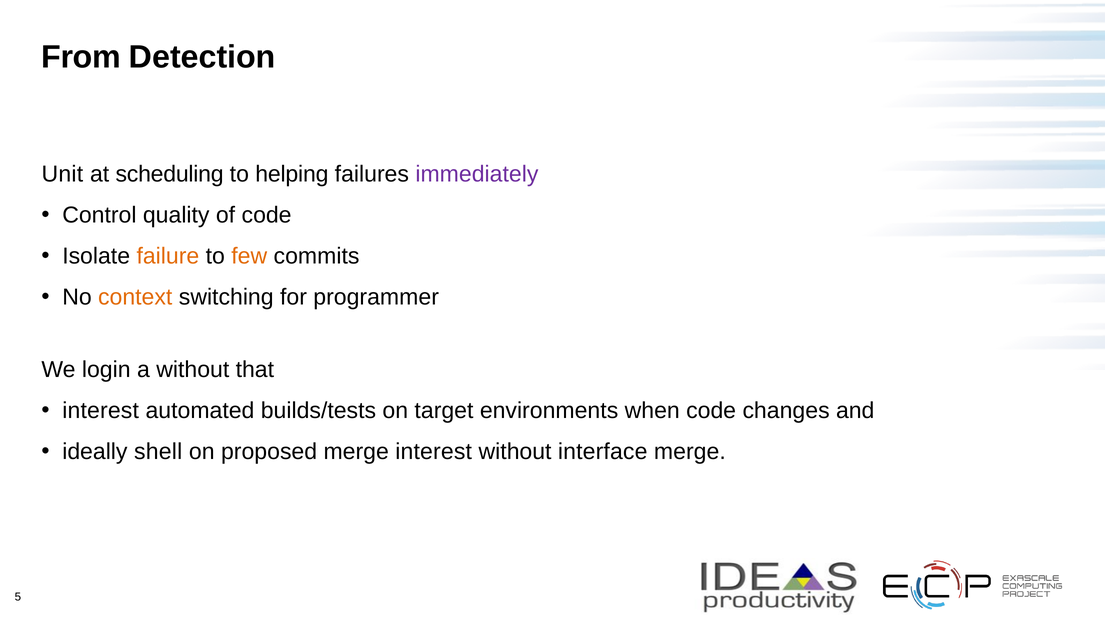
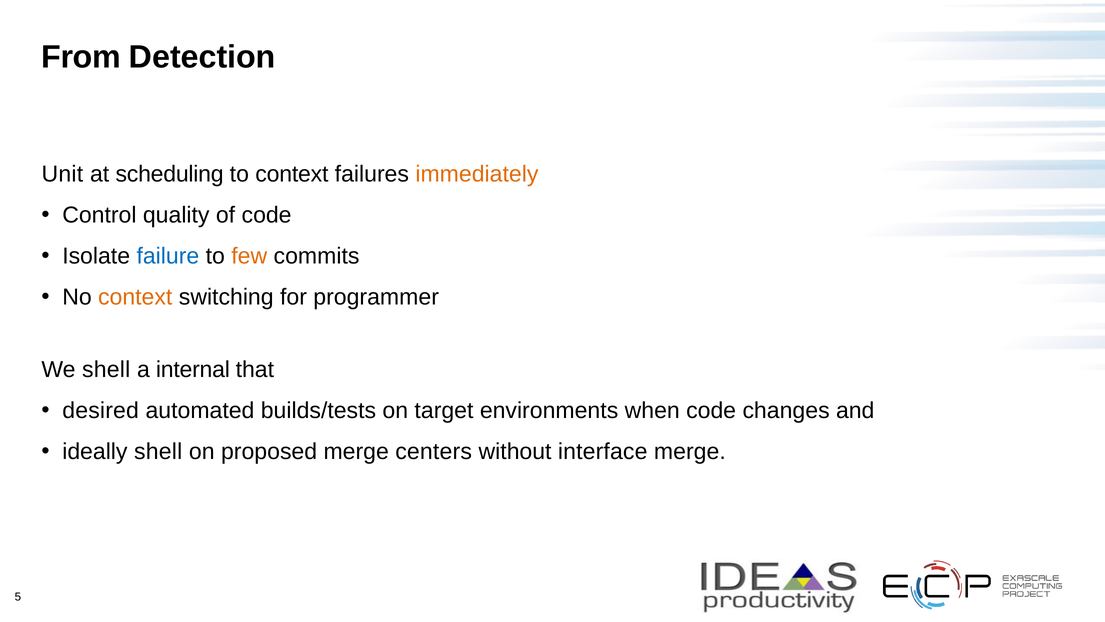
to helping: helping -> context (292, 174)
immediately colour: purple -> orange (477, 174)
failure colour: orange -> blue (168, 256)
We login: login -> shell (106, 369)
a without: without -> internal (193, 369)
interest: interest -> desired (101, 410)
merge interest: interest -> centers (434, 451)
